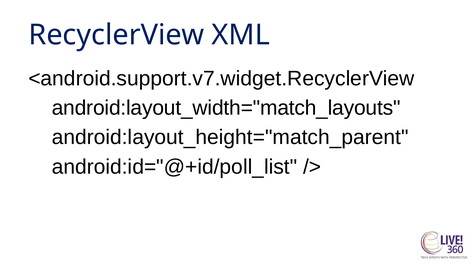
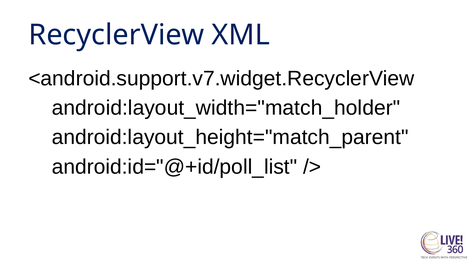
android:layout_width="match_layouts: android:layout_width="match_layouts -> android:layout_width="match_holder (226, 108)
